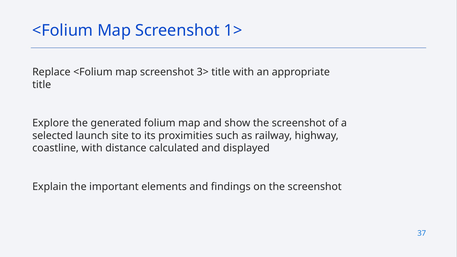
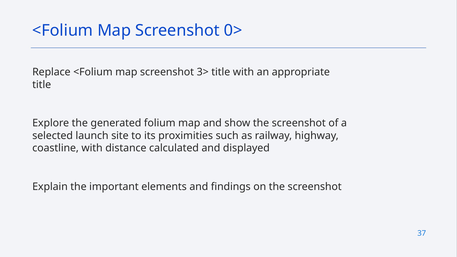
1>: 1> -> 0> (233, 31)
